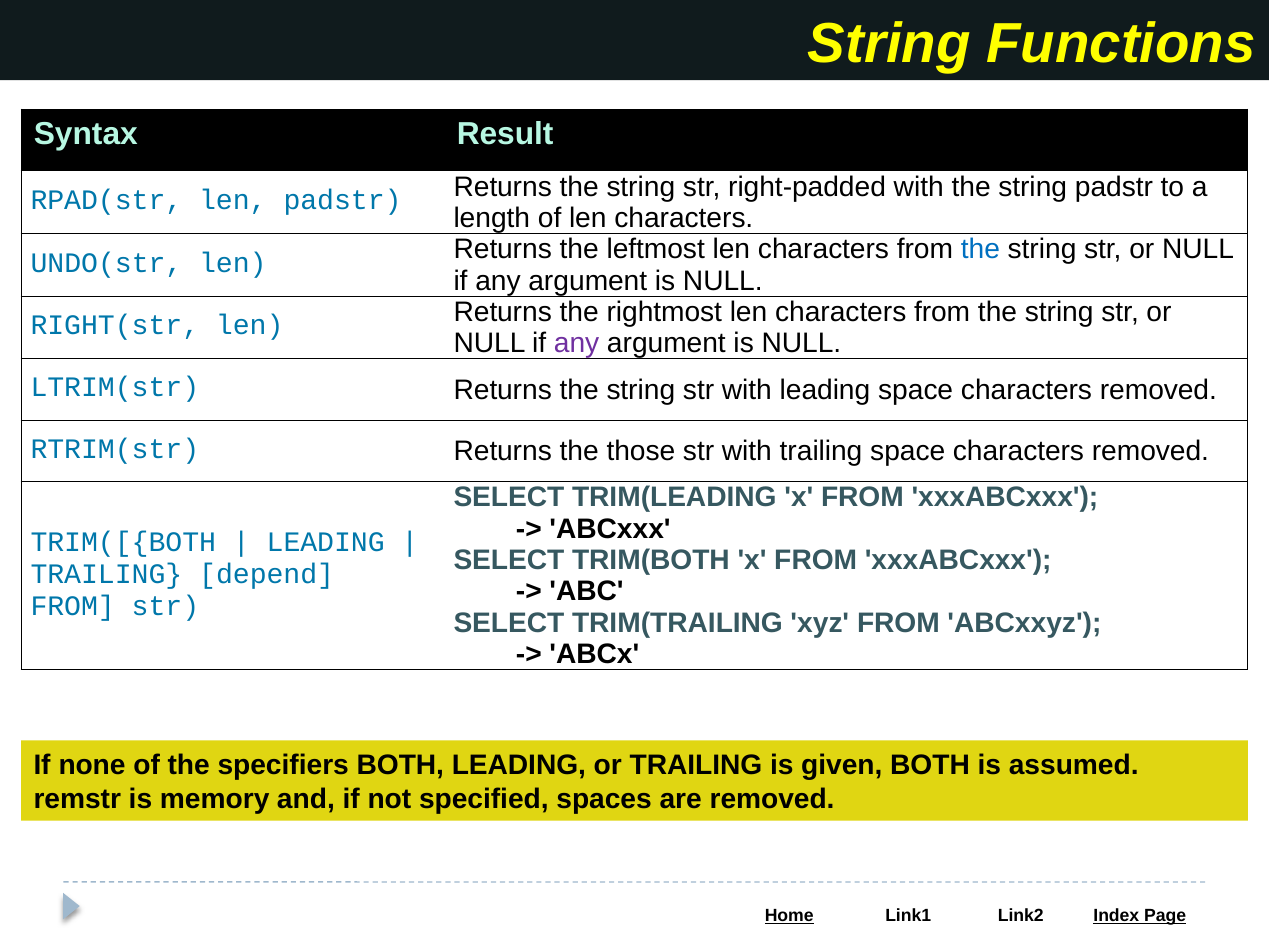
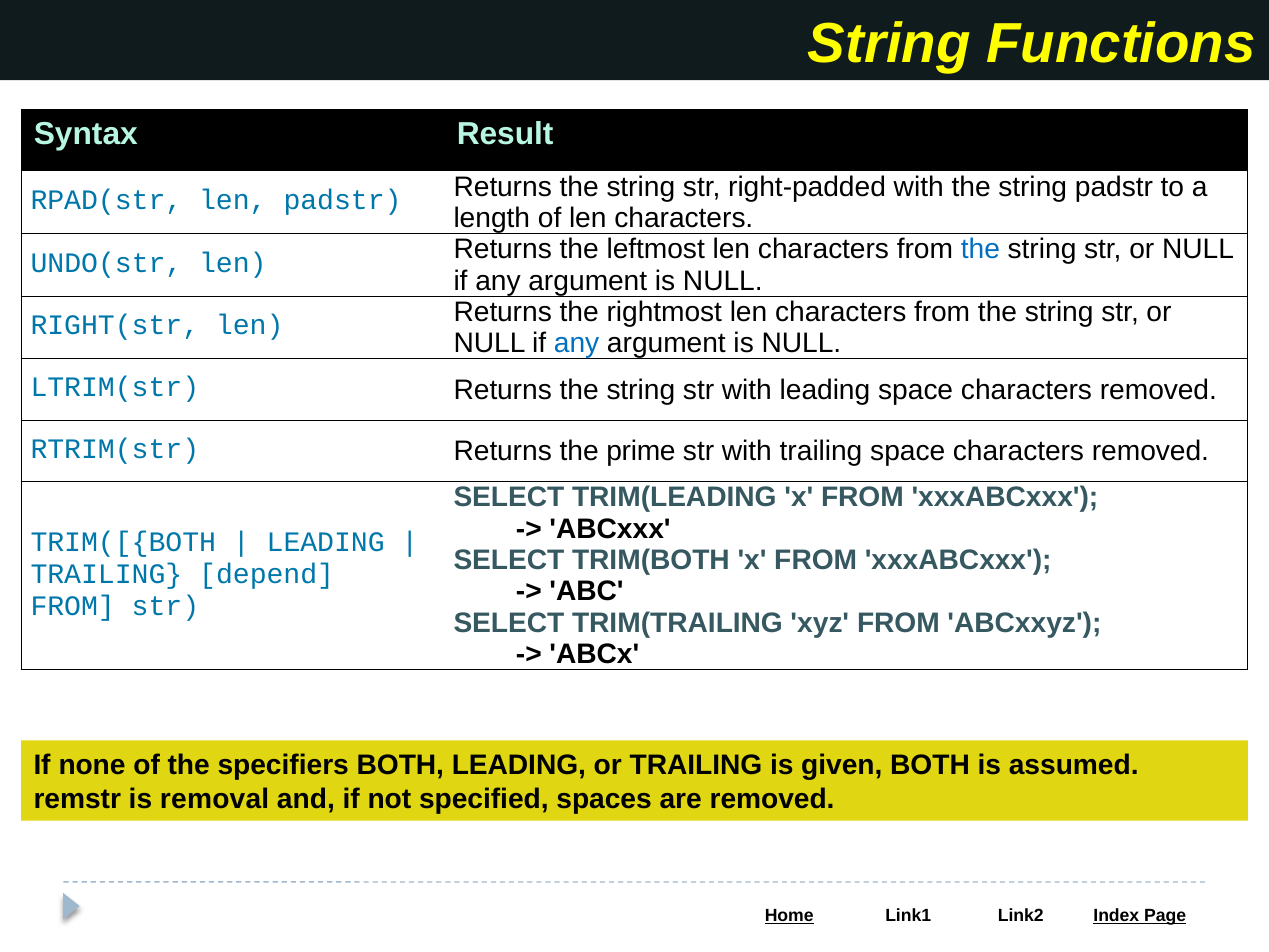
any colour: purple -> blue (577, 343)
those: those -> prime (641, 451)
memory: memory -> removal (215, 799)
